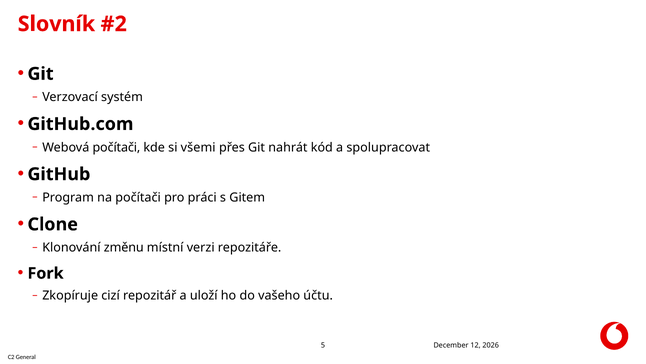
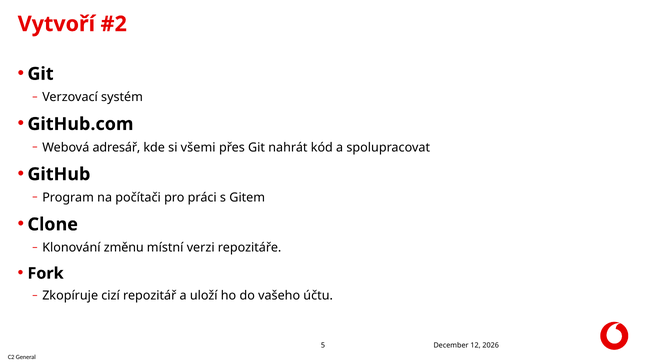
Slovník: Slovník -> Vytvoří (56, 24)
Webová počítači: počítači -> adresář (116, 147)
